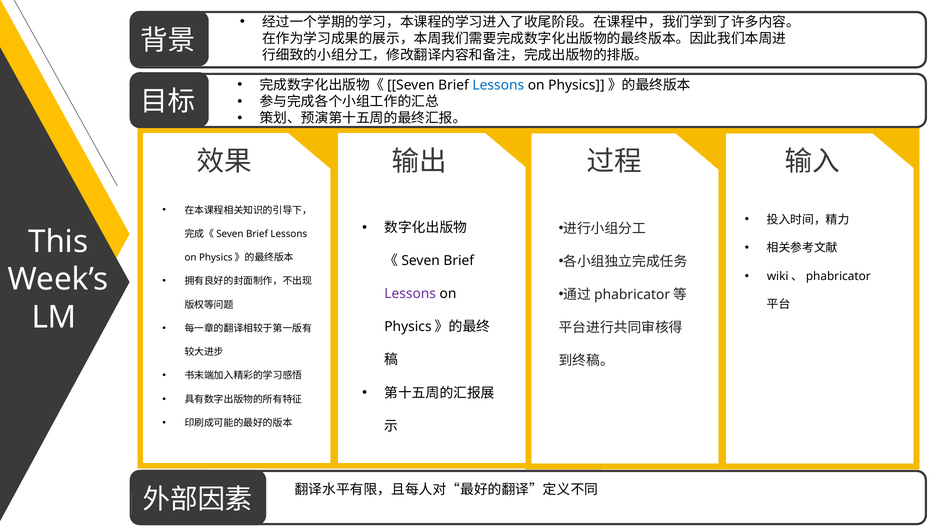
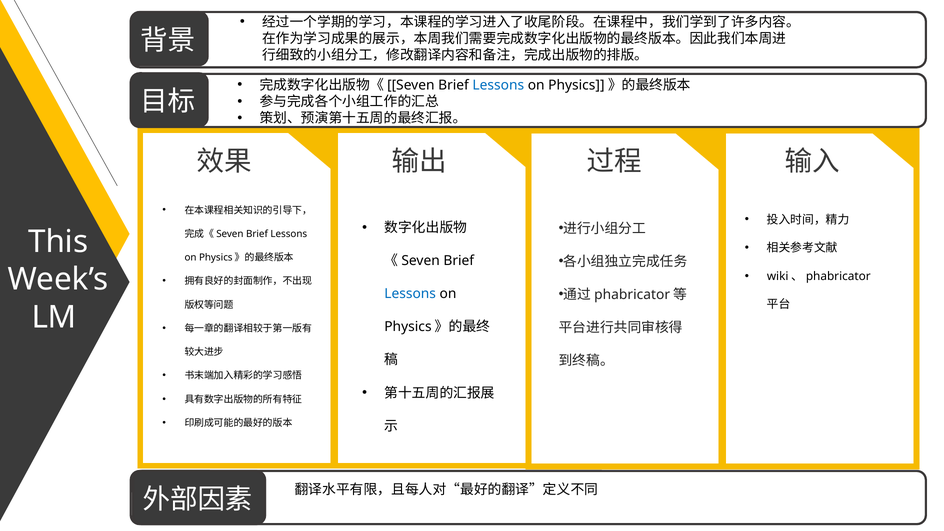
Lessons colour: purple -> blue (410, 294)
